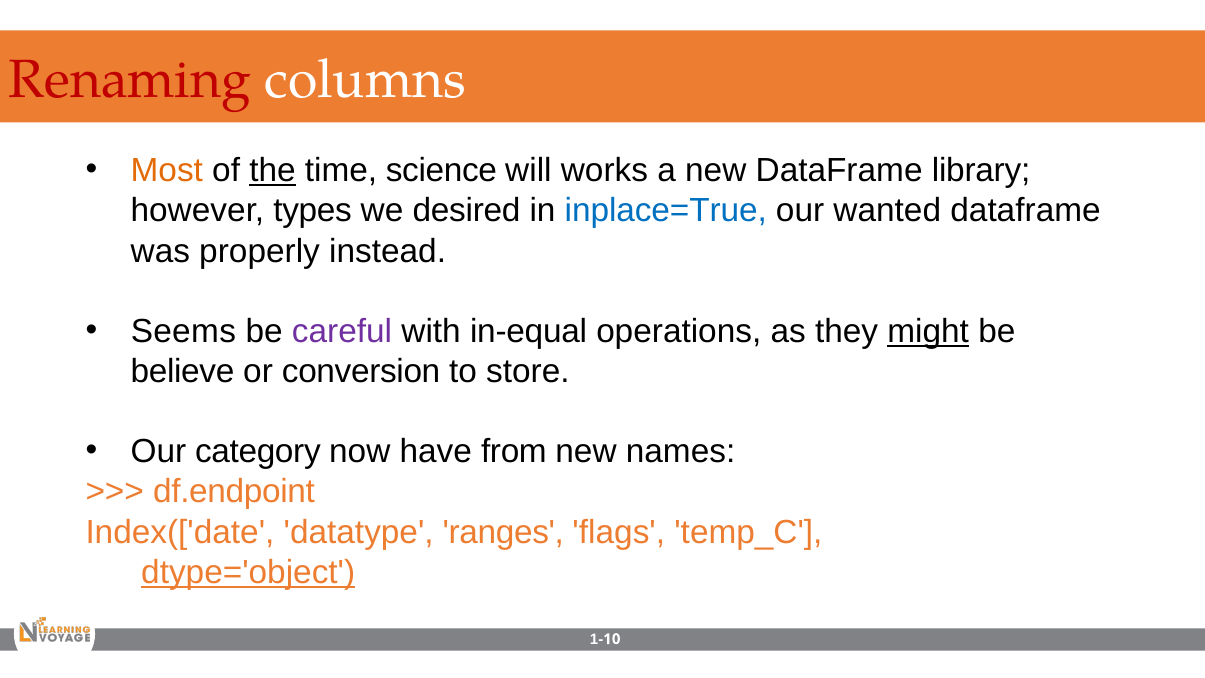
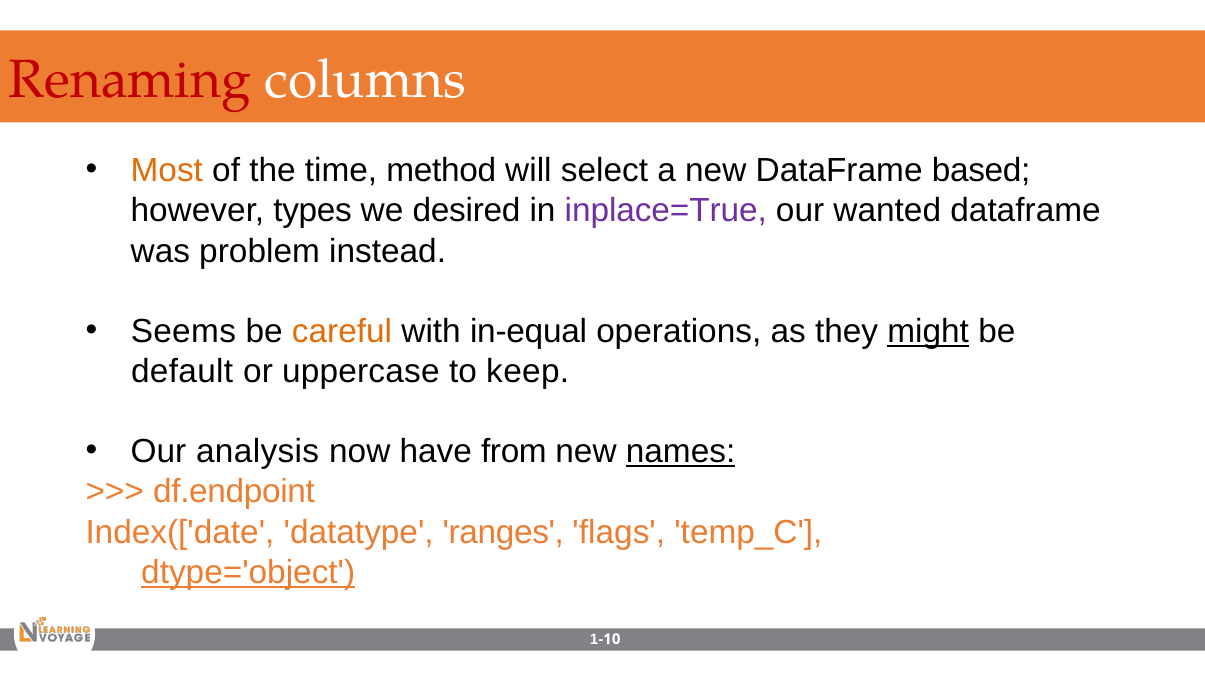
the underline: present -> none (272, 171)
science: science -> method (441, 171)
works: works -> select (604, 171)
library: library -> based (981, 171)
inplace=True colour: blue -> purple (666, 211)
properly: properly -> problem (260, 251)
careful colour: purple -> orange (342, 331)
believe: believe -> default (182, 371)
conversion: conversion -> uppercase (361, 371)
store: store -> keep (528, 371)
category: category -> analysis (258, 452)
names underline: none -> present (681, 452)
